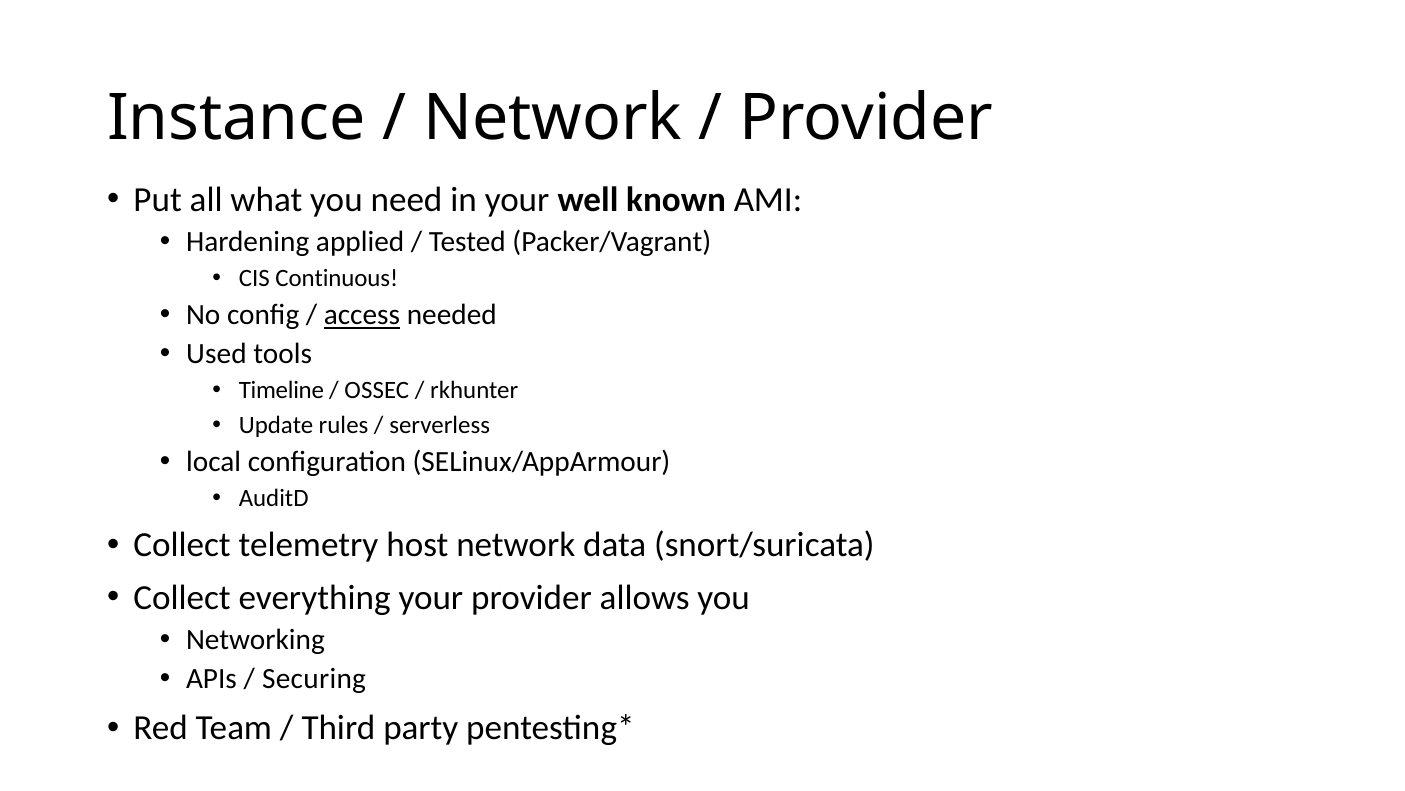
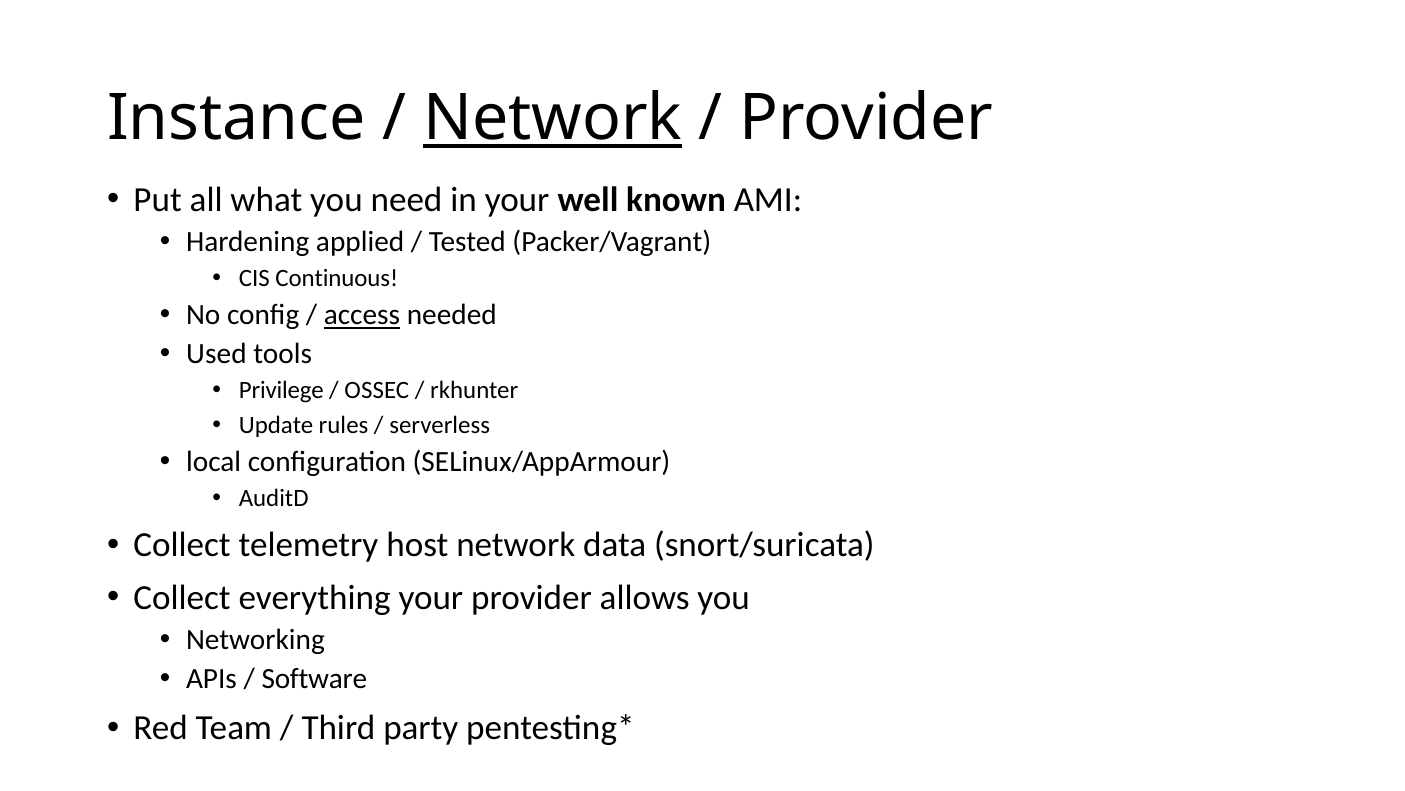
Network underline: none -> present (553, 118)
Timeline: Timeline -> Privilege (281, 390)
Securing: Securing -> Software (314, 678)
